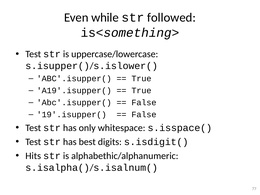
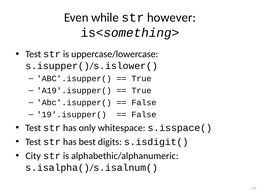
followed: followed -> however (171, 18)
Hits: Hits -> City (33, 156)
